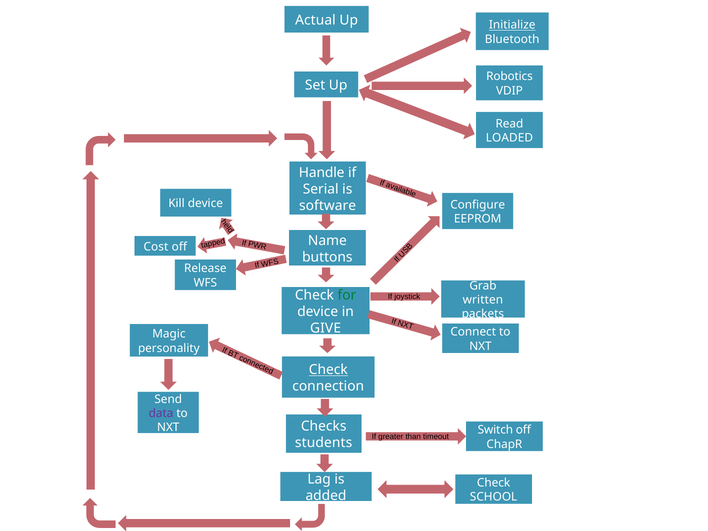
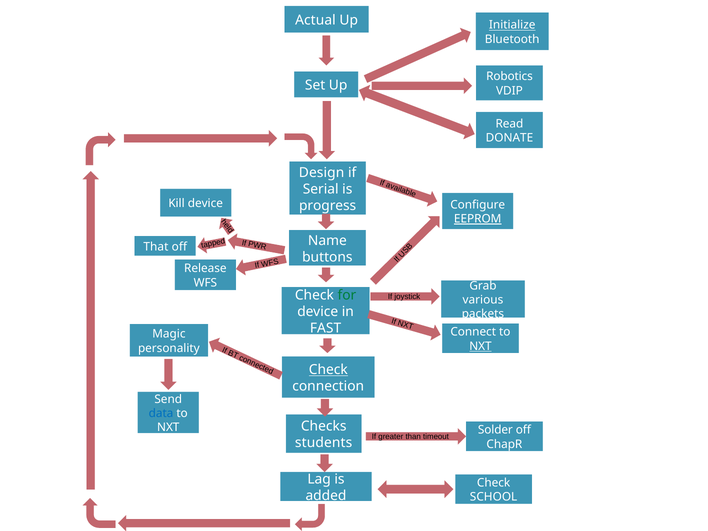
LOADED: LOADED -> DONATE (509, 138)
Handle: Handle -> Design (322, 172)
software: software -> progress (328, 206)
EEPROM underline: none -> present (478, 219)
Cost: Cost -> That (156, 247)
written: written -> various (483, 300)
GIVE: GIVE -> FAST (326, 328)
NXT underline: none -> present (480, 346)
data colour: purple -> blue (161, 413)
Switch: Switch -> Solder (495, 430)
